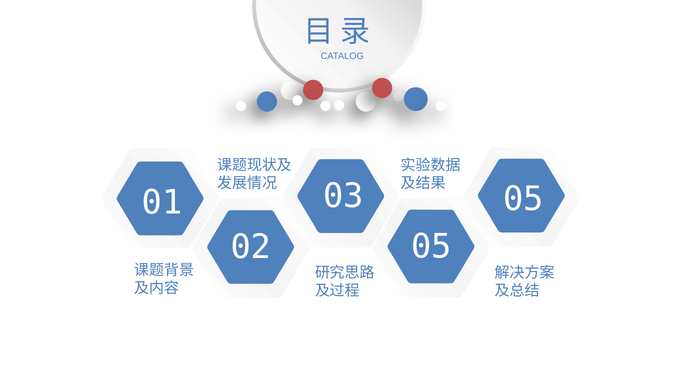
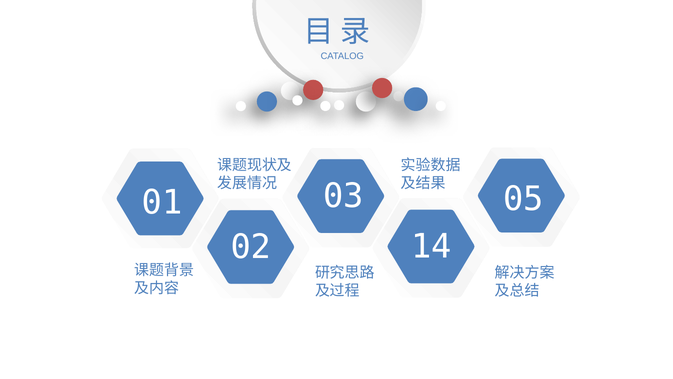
02 05: 05 -> 14 (431, 247)
